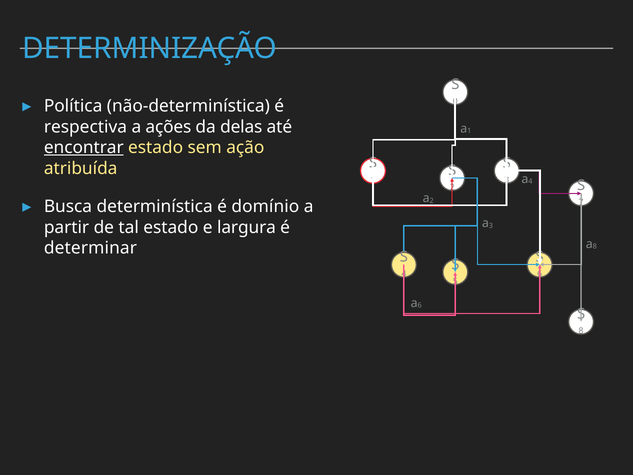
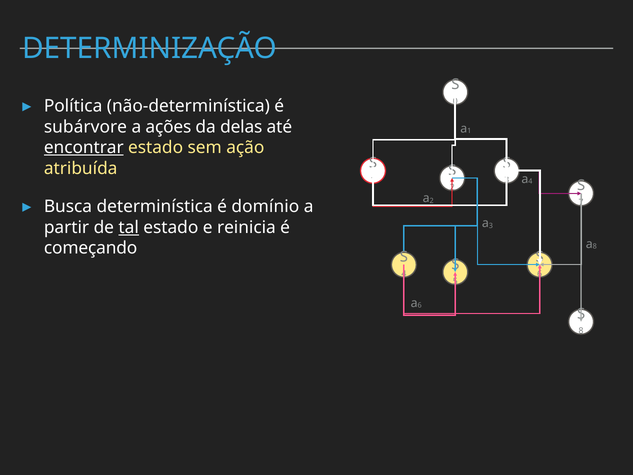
respectiva: respectiva -> subárvore (85, 127)
tal underline: none -> present (129, 227)
largura: largura -> reinicia (246, 227)
determinar: determinar -> começando (91, 248)
